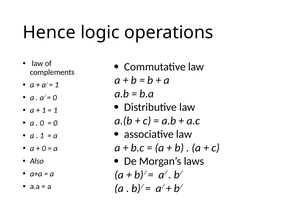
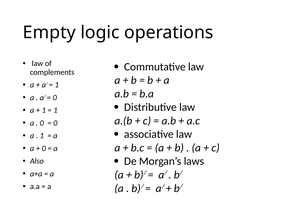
Hence: Hence -> Empty (49, 32)
